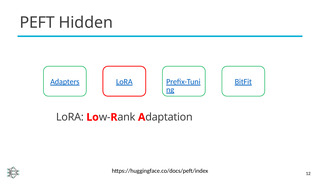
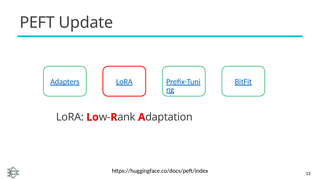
Hidden: Hidden -> Update (86, 23)
